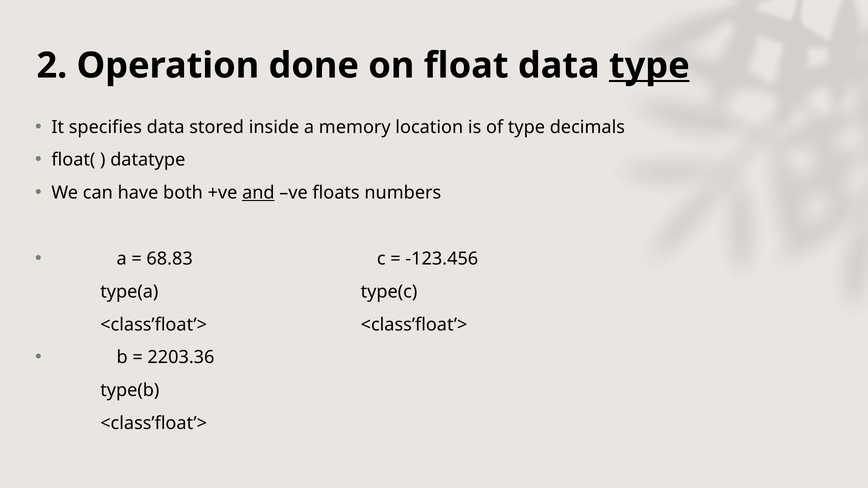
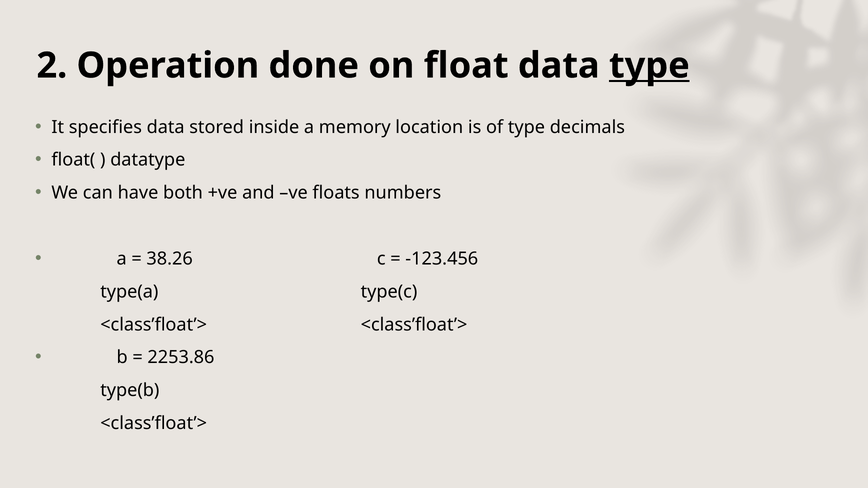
and underline: present -> none (258, 193)
68.83: 68.83 -> 38.26 (170, 259)
2203.36: 2203.36 -> 2253.86 (181, 358)
